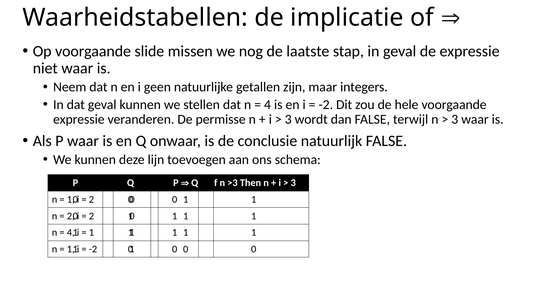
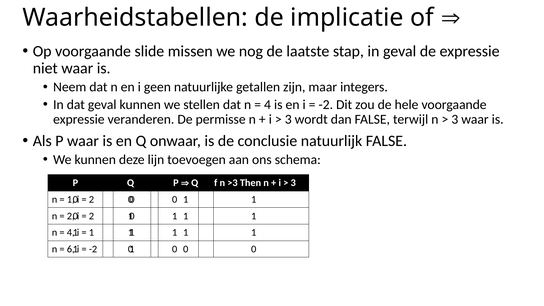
1: 1 -> 6 (71, 249)
